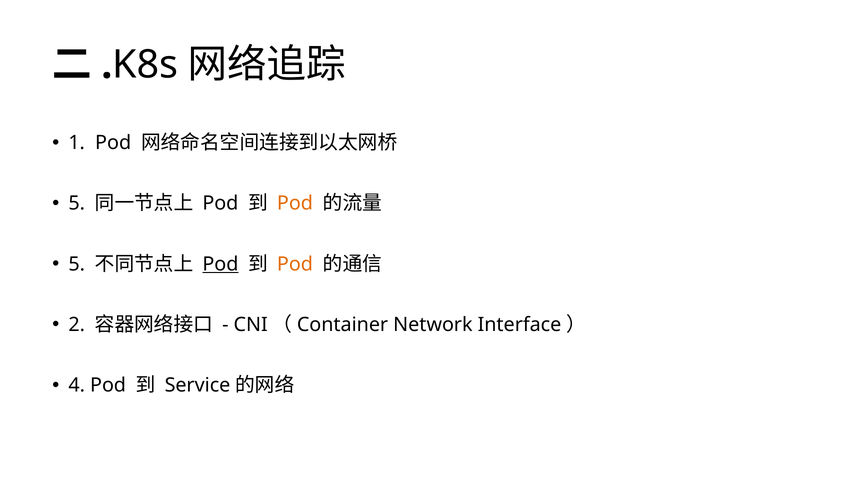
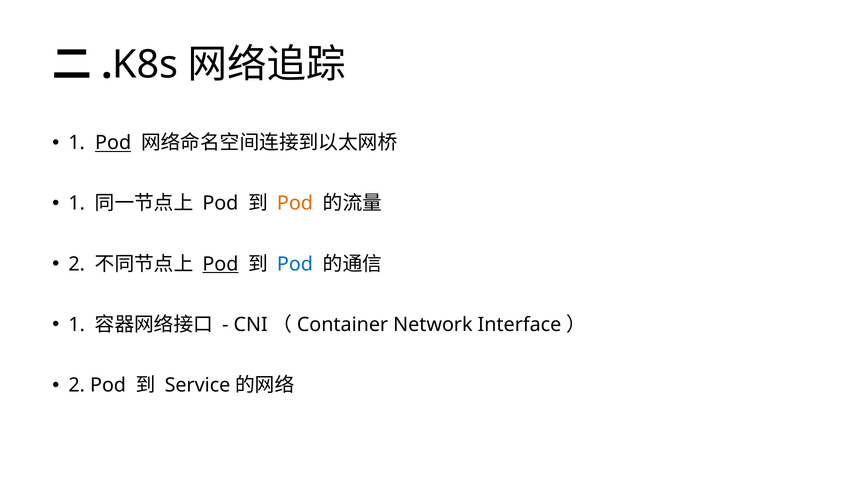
Pod underline: none -> present (113, 143)
5: 5 -> 1 (77, 203)
5: 5 -> 2 (77, 264)
Pod colour: orange -> blue (295, 264)
2: 2 -> 1 (77, 325)
4: 4 -> 2 (77, 385)
